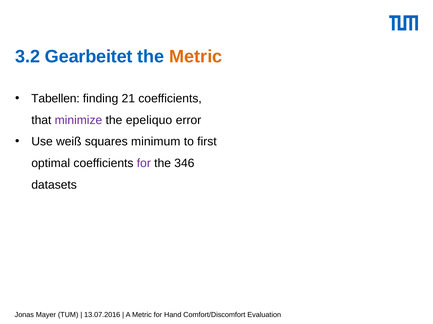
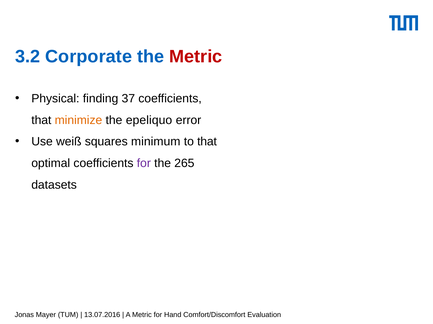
Gearbeitet: Gearbeitet -> Corporate (89, 57)
Metric colour: orange -> red (196, 57)
Tabellen: Tabellen -> Physical (55, 99)
21: 21 -> 37 (128, 99)
minimize colour: purple -> orange (78, 120)
to first: first -> that (207, 142)
346: 346 -> 265 (184, 164)
